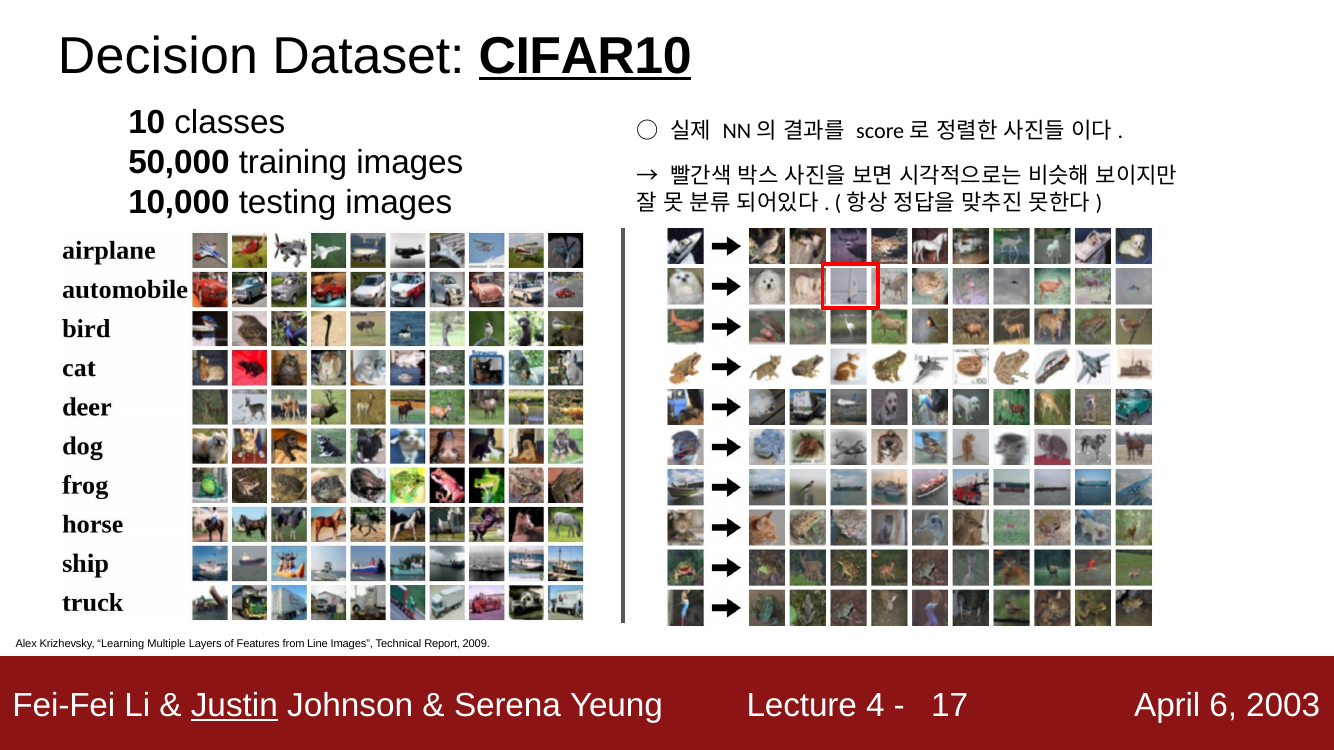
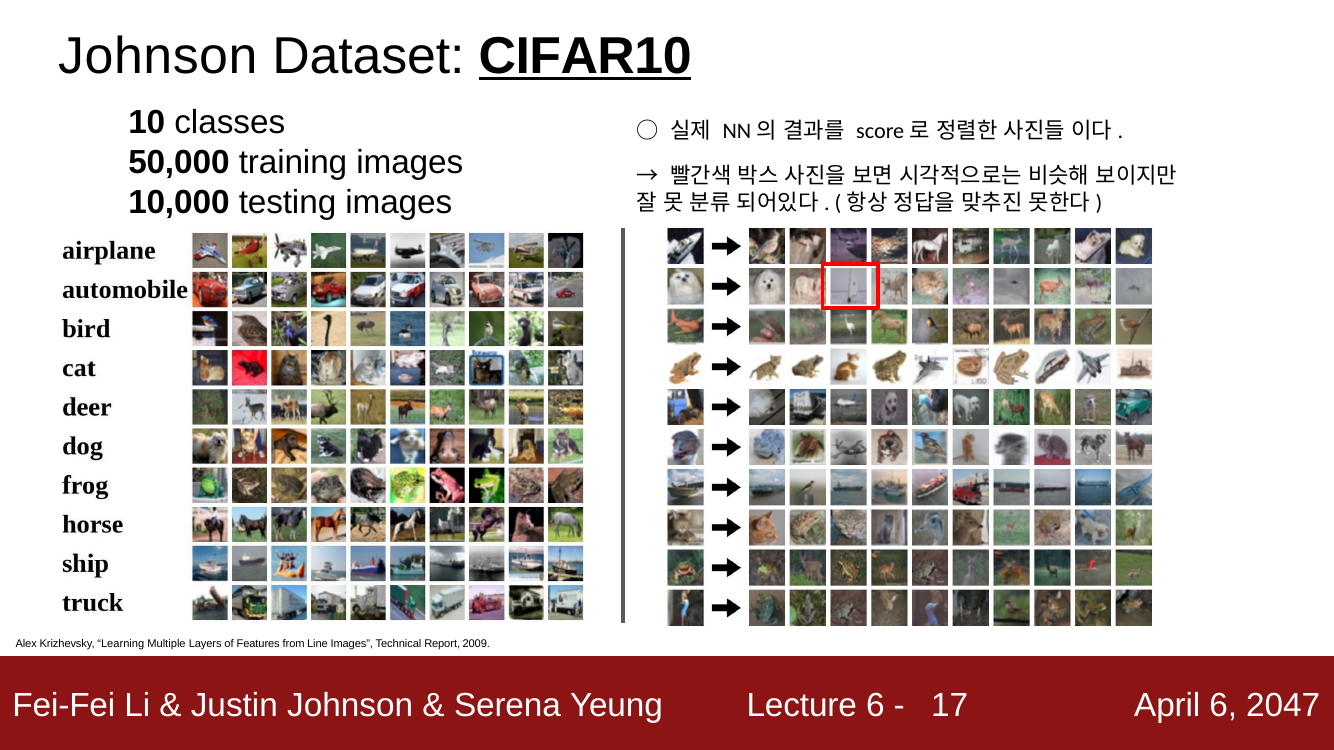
Decision: Decision -> Johnson (158, 56)
Justin underline: present -> none (234, 706)
Lecture 4: 4 -> 6 (875, 706)
2003: 2003 -> 2047 (1283, 706)
